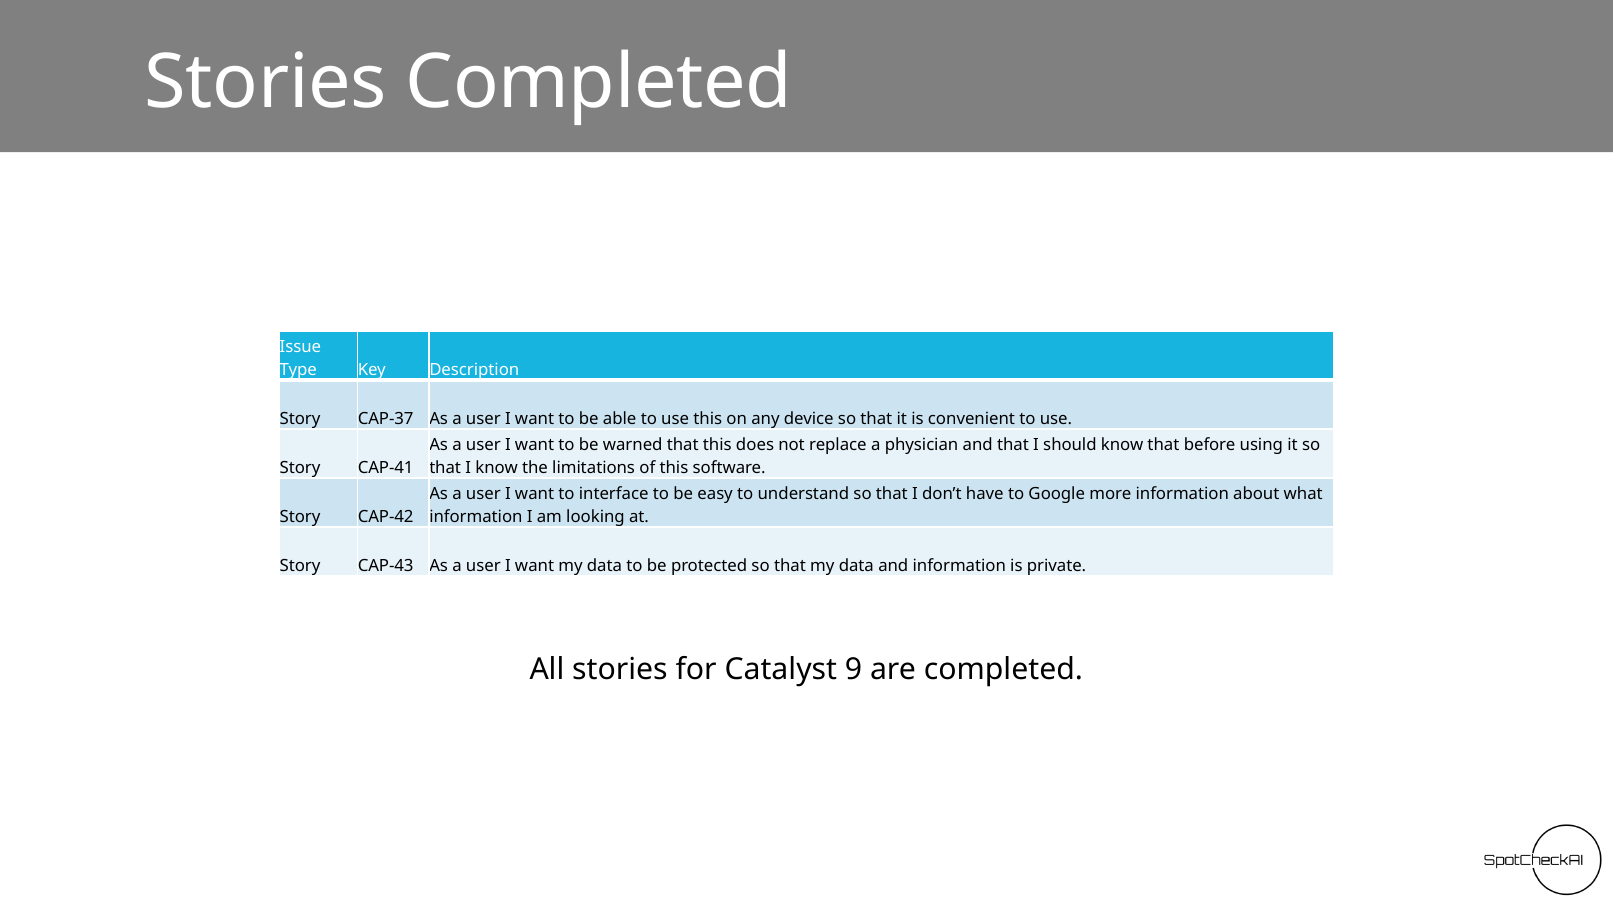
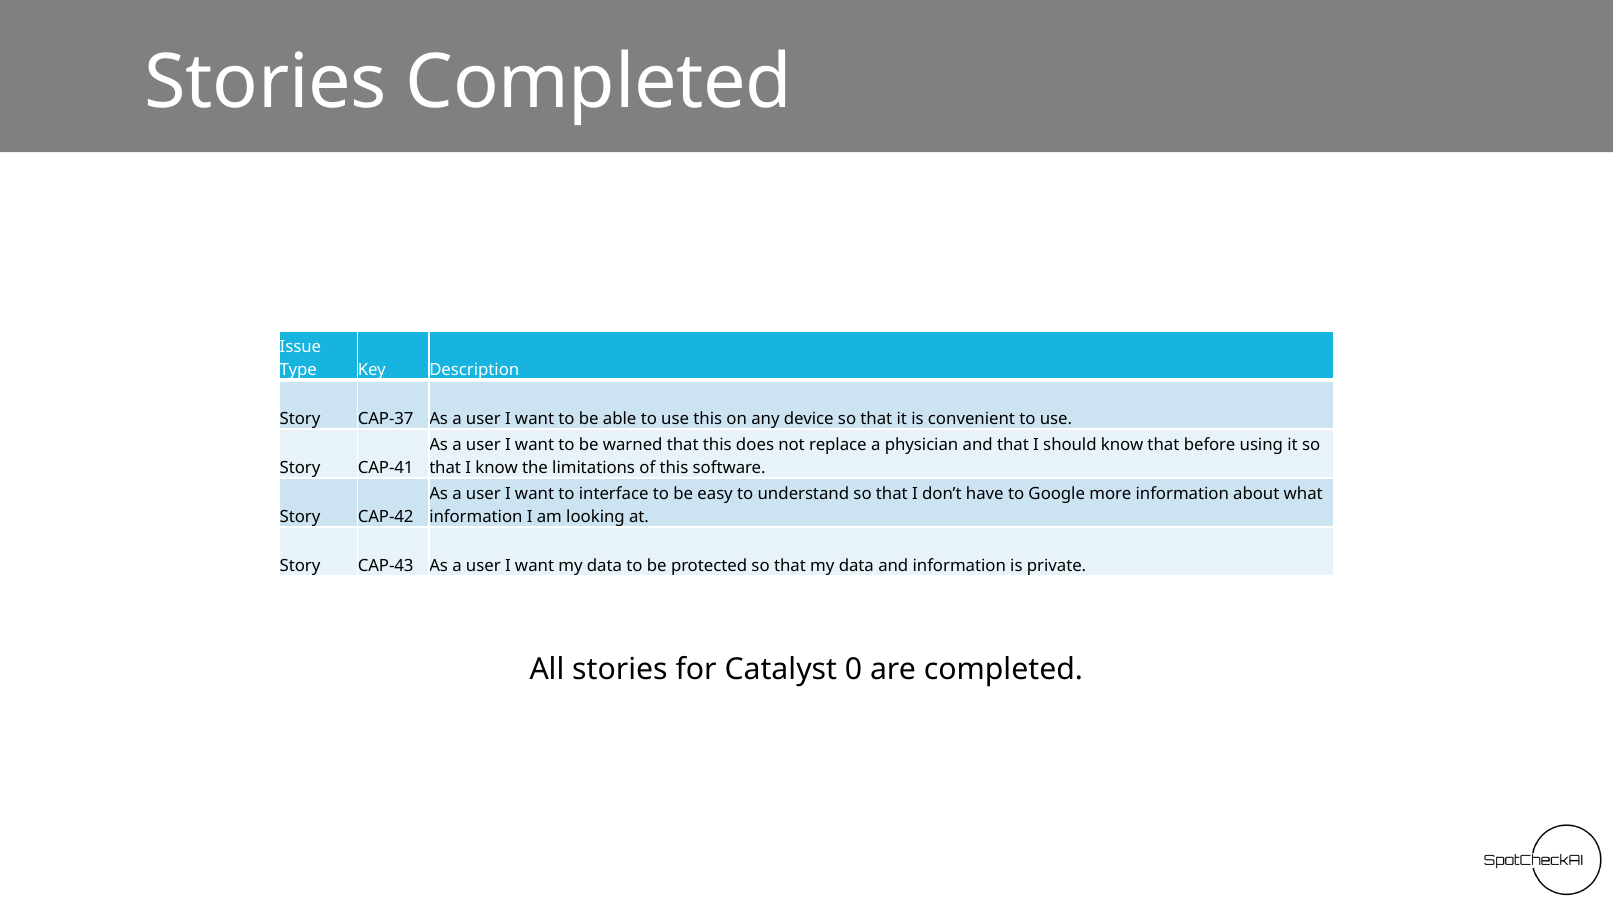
9: 9 -> 0 (854, 670)
